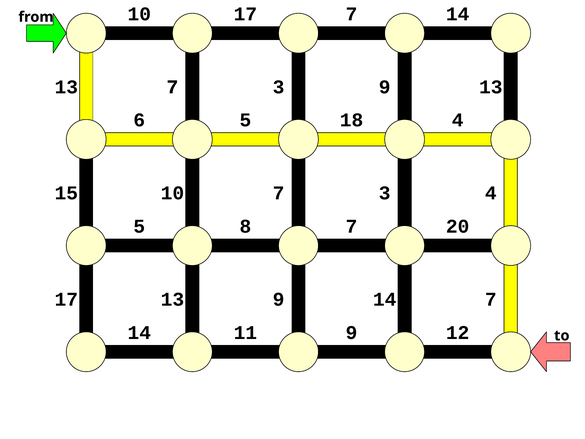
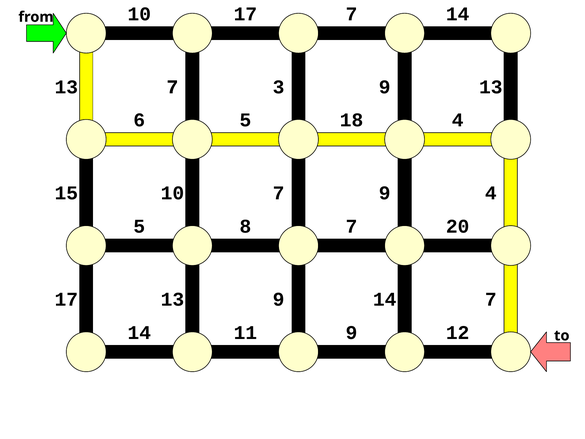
10 3: 3 -> 9 (385, 193)
